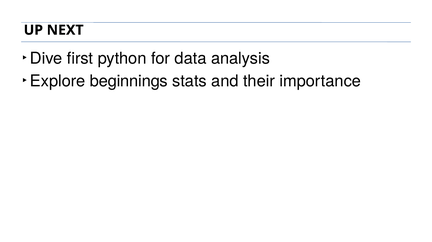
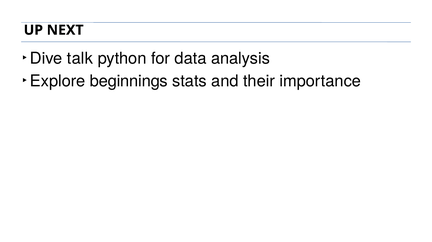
first: first -> talk (80, 59)
